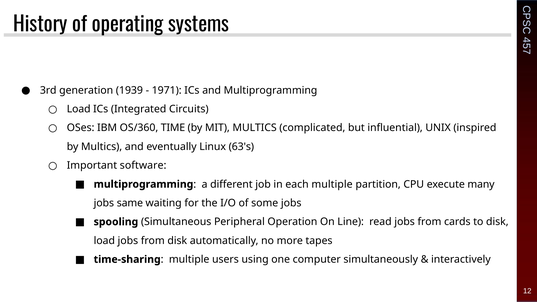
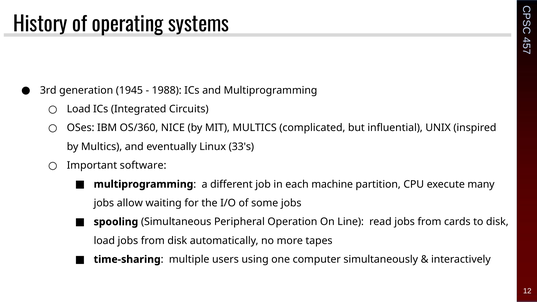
1939: 1939 -> 1945 (129, 90)
1971: 1971 -> 1988 (167, 90)
TIME: TIME -> NICE (173, 128)
63's: 63's -> 33's (241, 147)
each multiple: multiple -> machine (332, 184)
same: same -> allow (130, 203)
